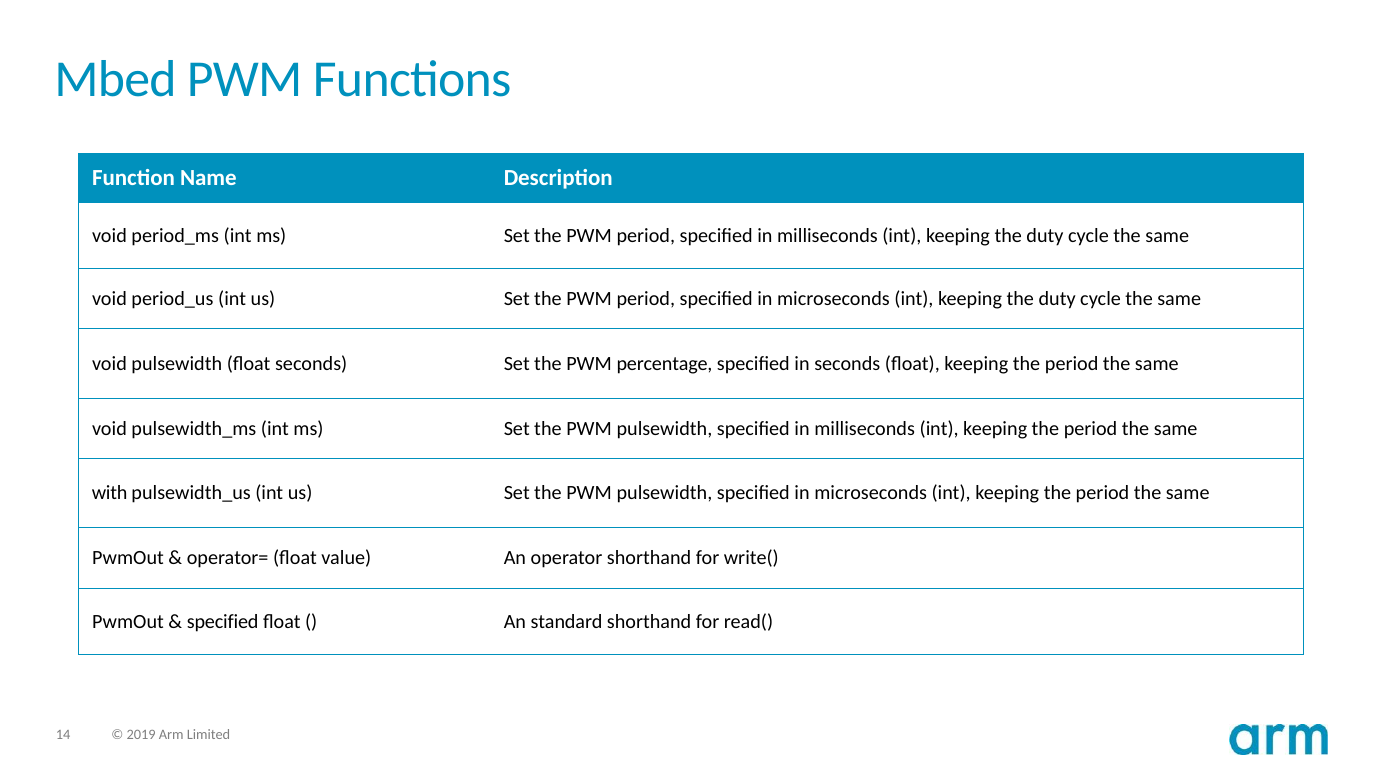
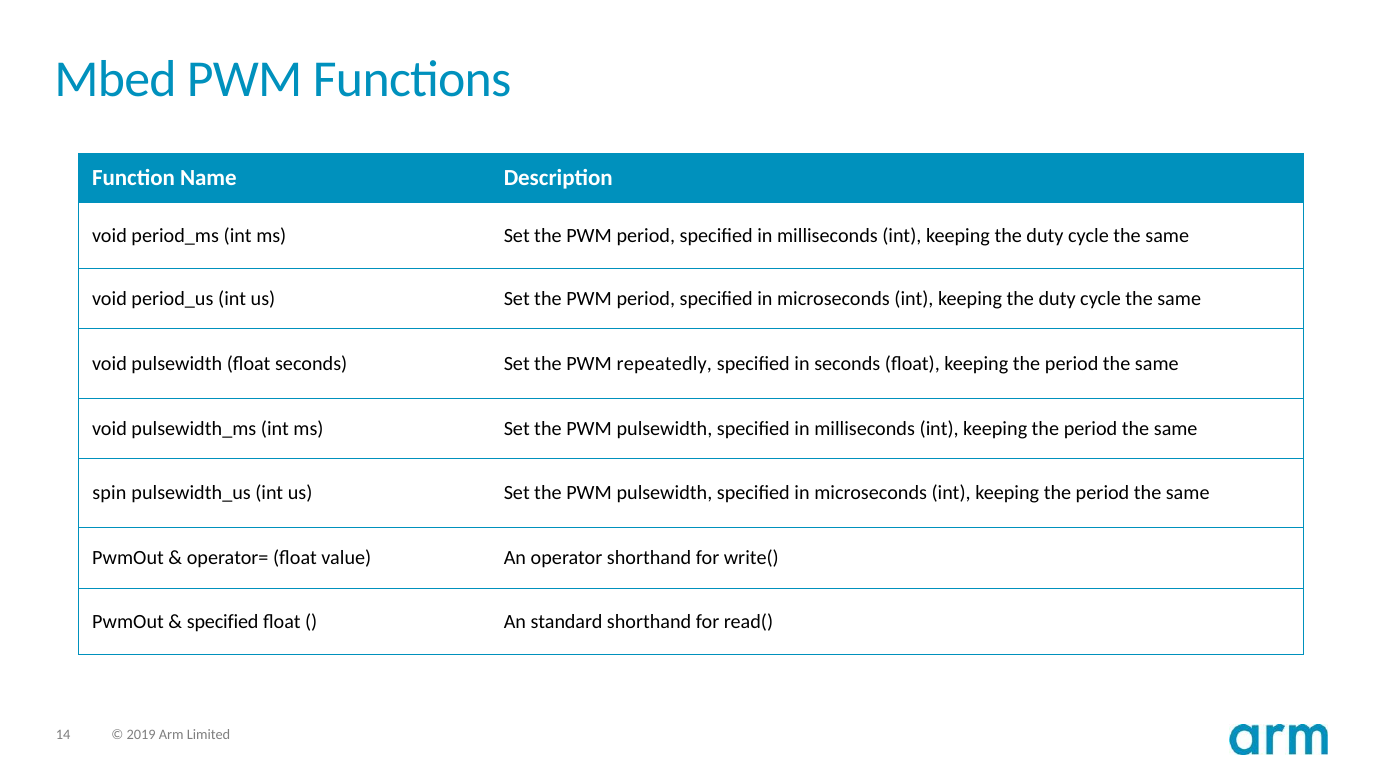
percentage: percentage -> repeatedly (664, 363)
with: with -> spin (109, 493)
